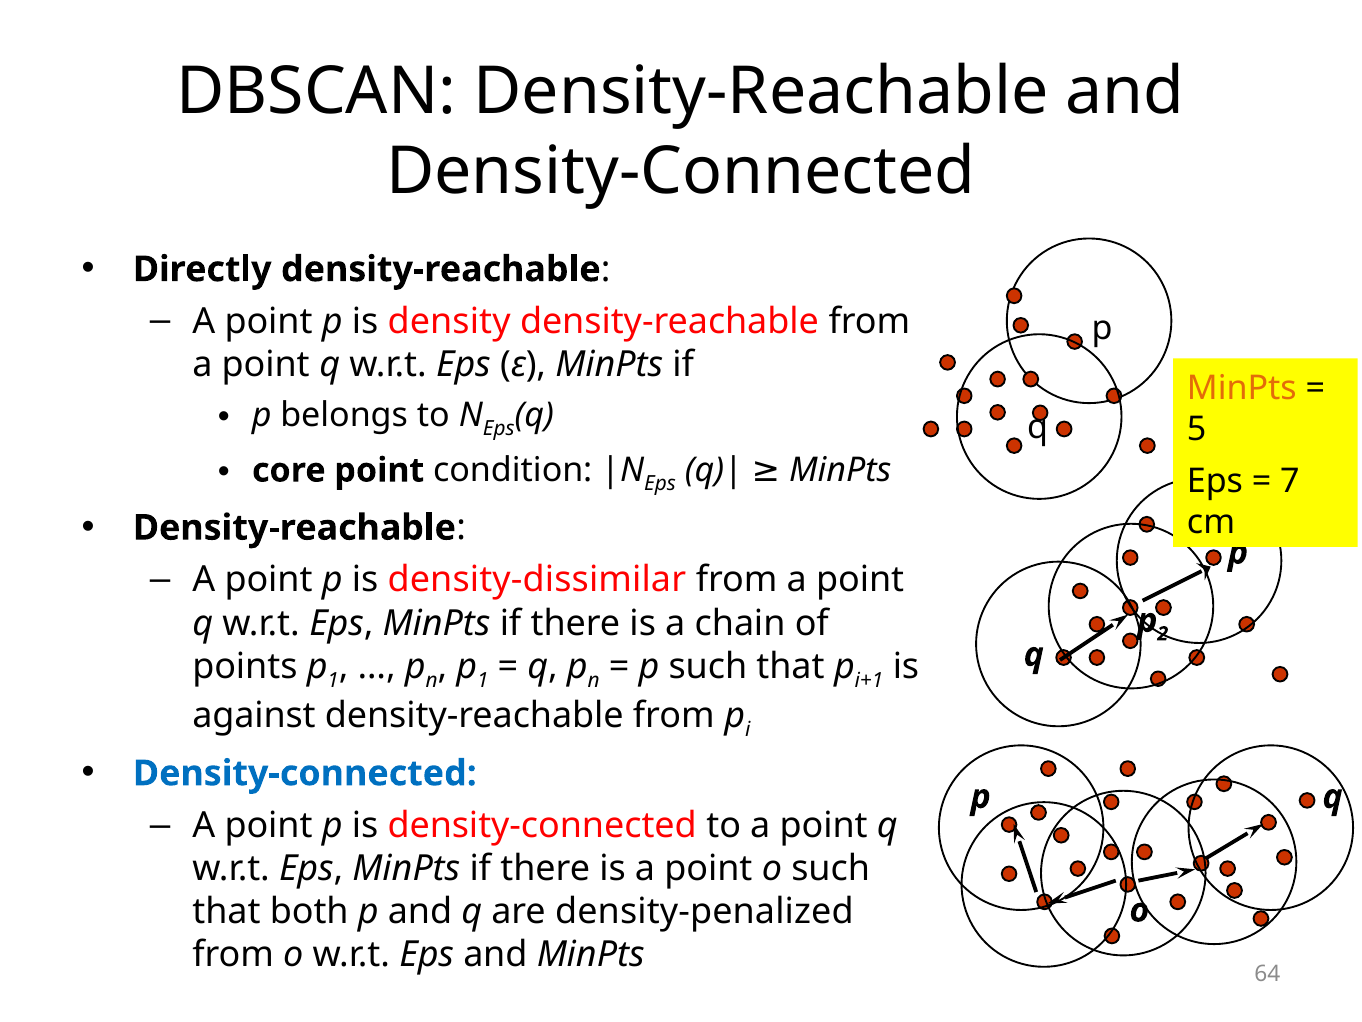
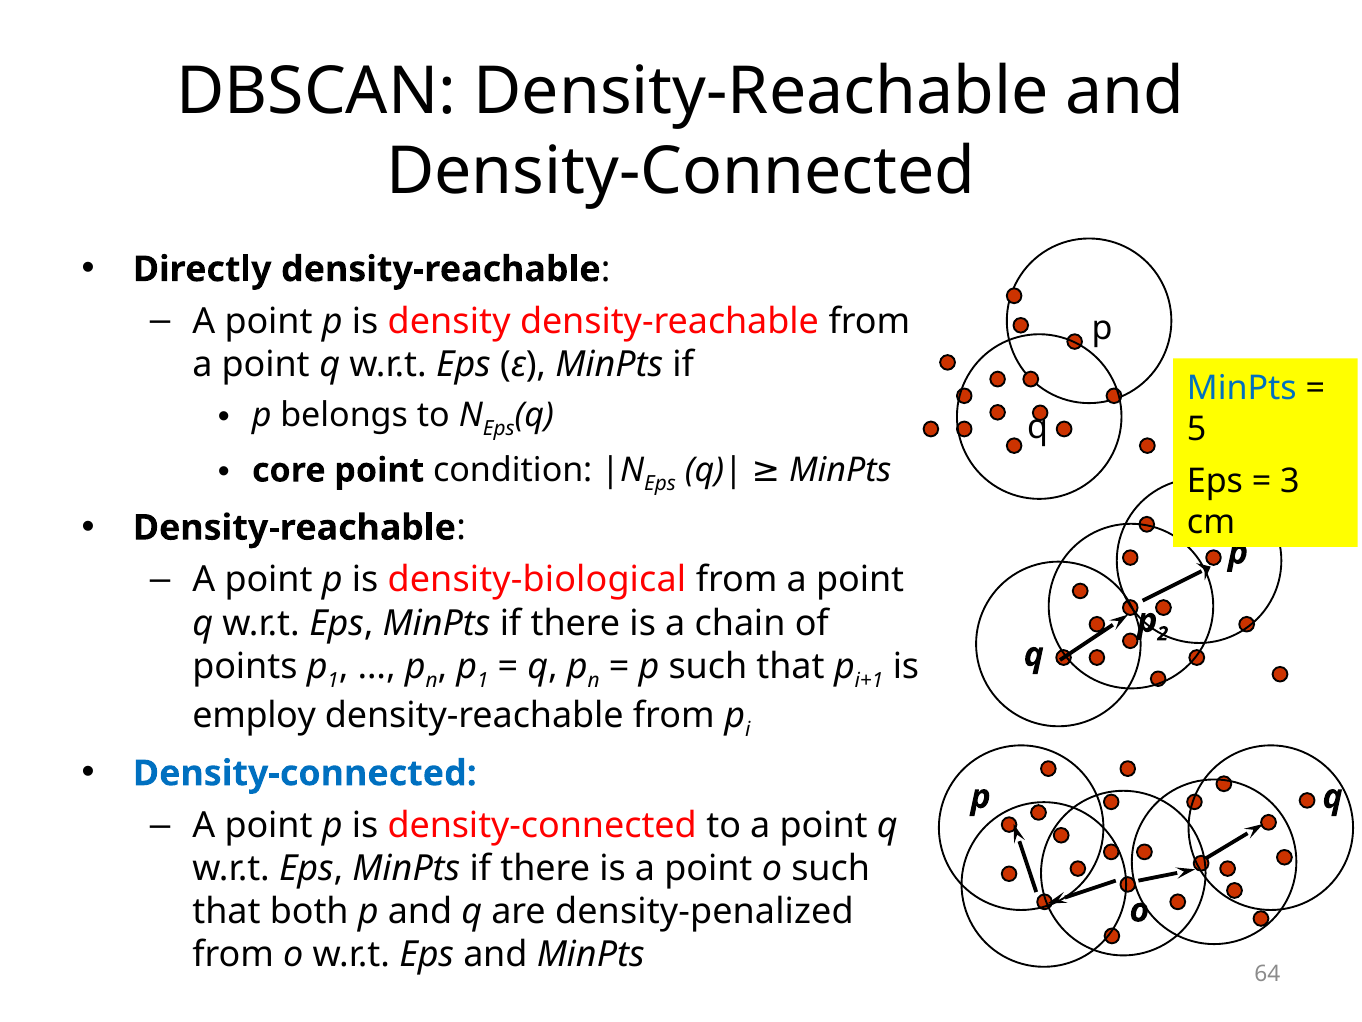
MinPts colour: orange -> blue (1242, 388)
7: 7 -> 3 (1290, 481)
density-dissimilar: density-dissimilar -> density-biological (537, 580)
against: against -> employ (254, 715)
